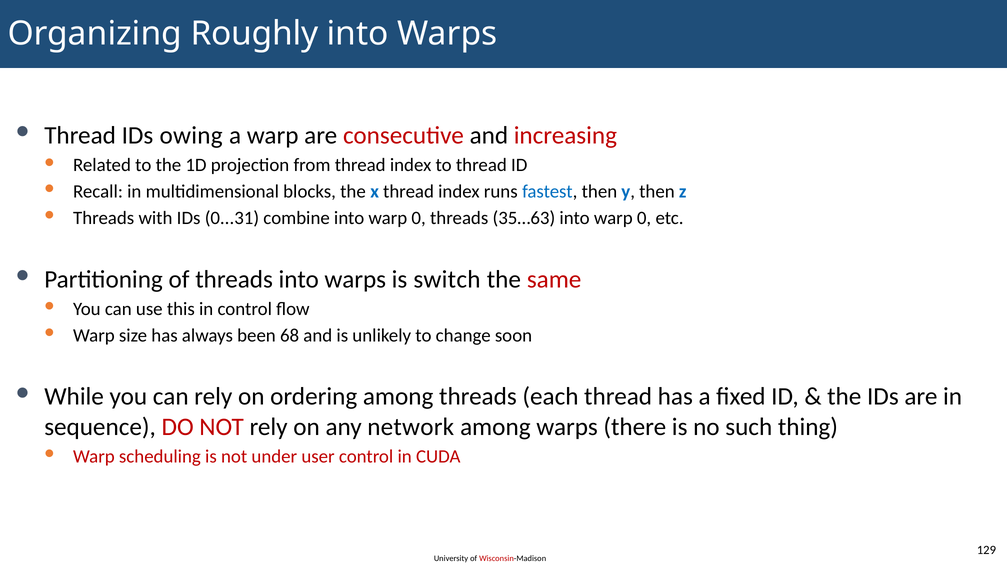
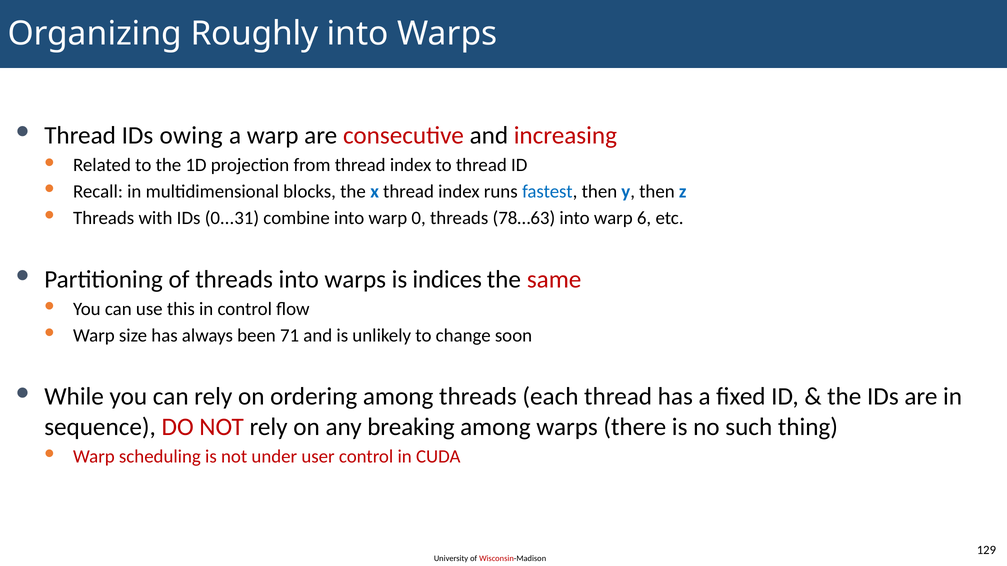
35…63: 35…63 -> 78…63 (524, 218)
0: 0 -> 6 (644, 218)
switch: switch -> indices (447, 279)
68: 68 -> 71 (290, 336)
network: network -> breaking (411, 427)
